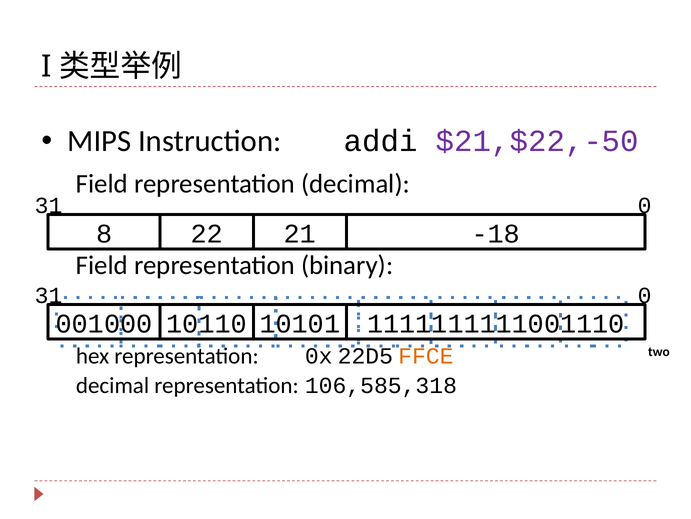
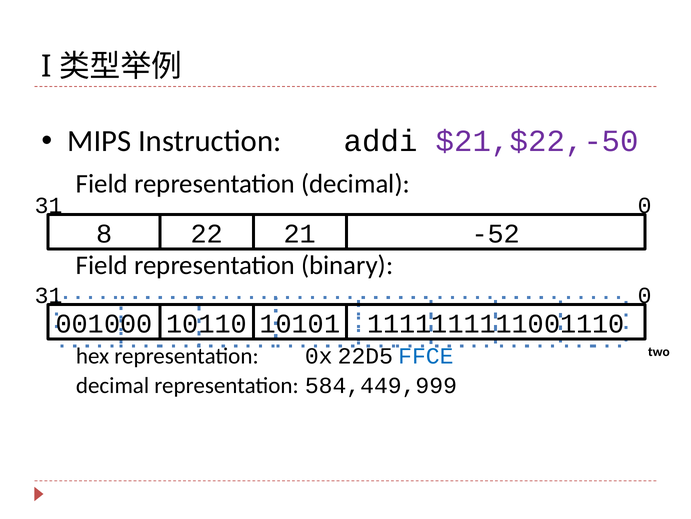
-18: -18 -> -52 (496, 233)
FFCE colour: orange -> blue (426, 355)
106,585,318: 106,585,318 -> 584,449,999 (381, 385)
